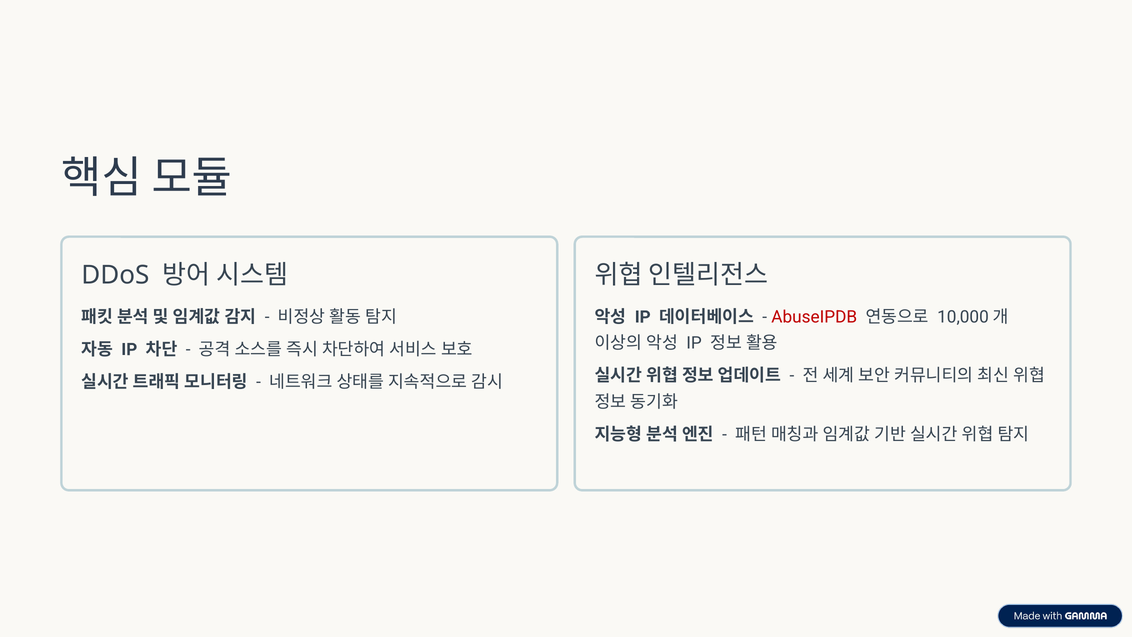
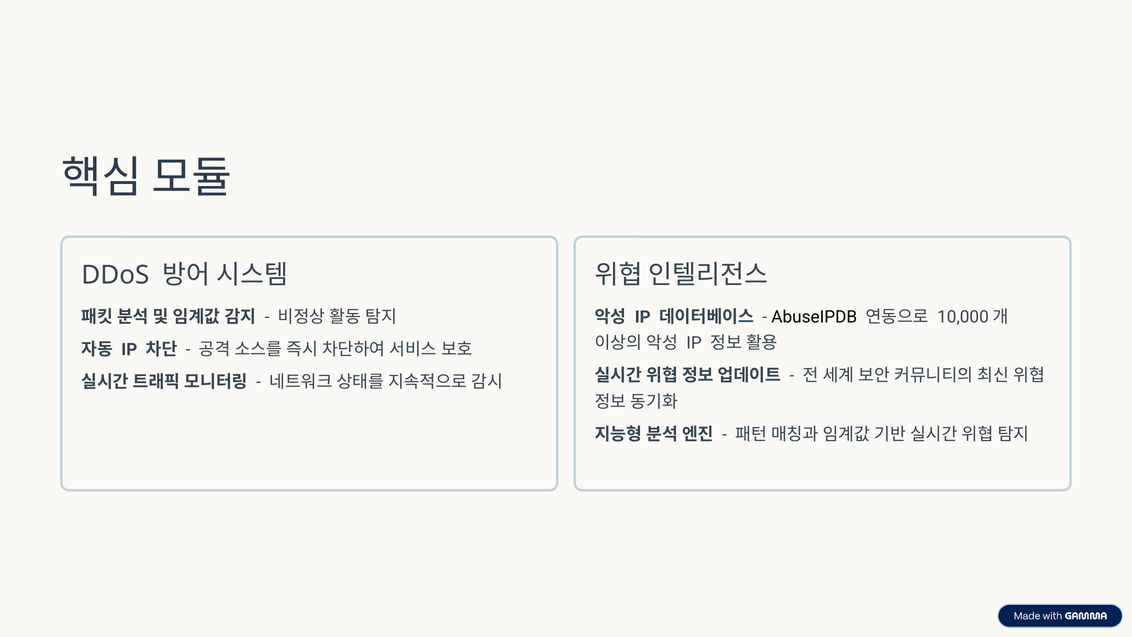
AbuseIPDB colour: red -> black (814, 317)
